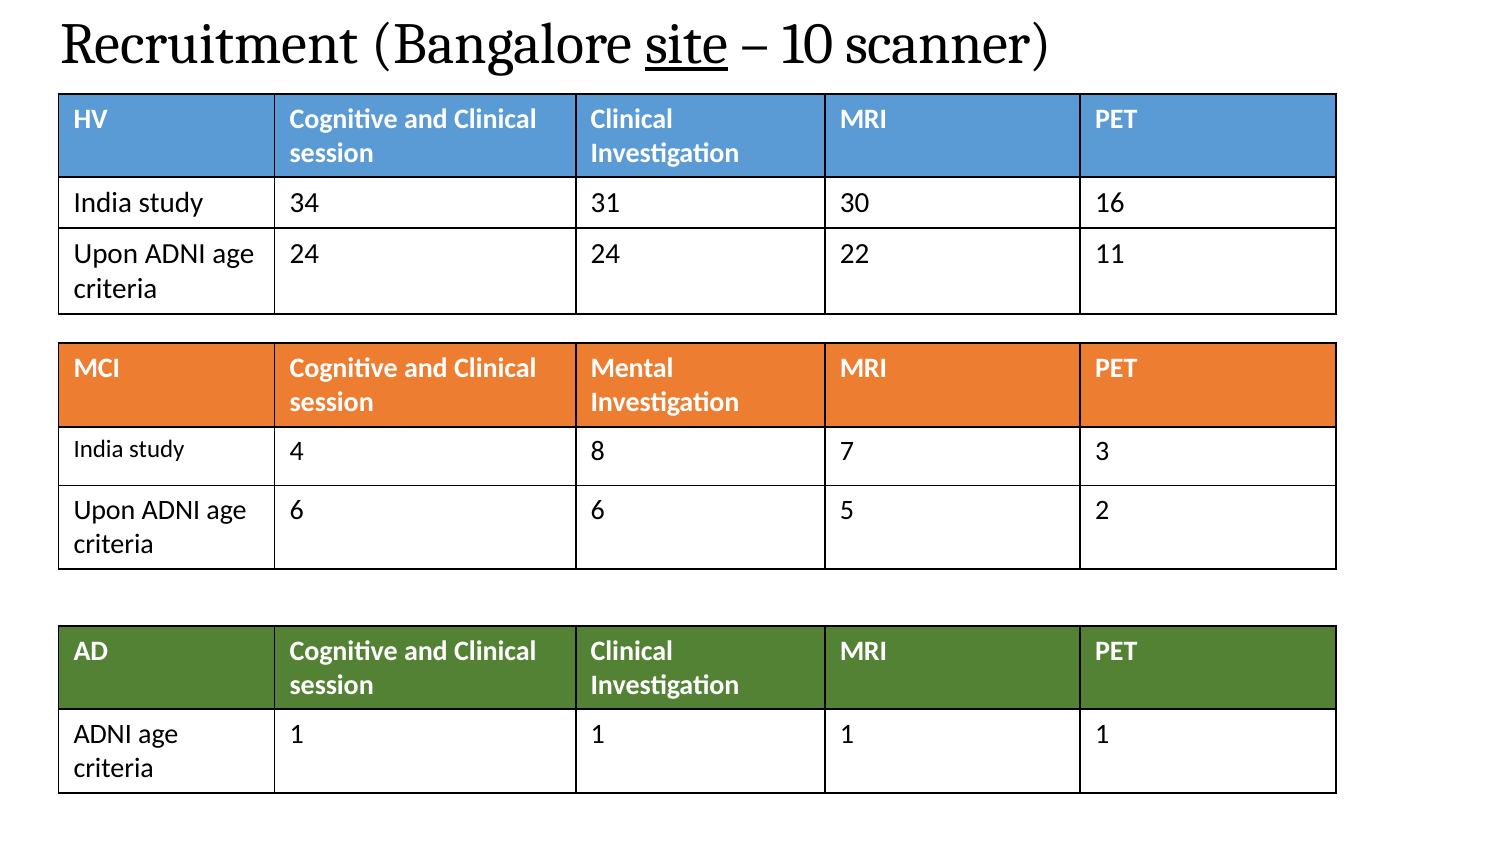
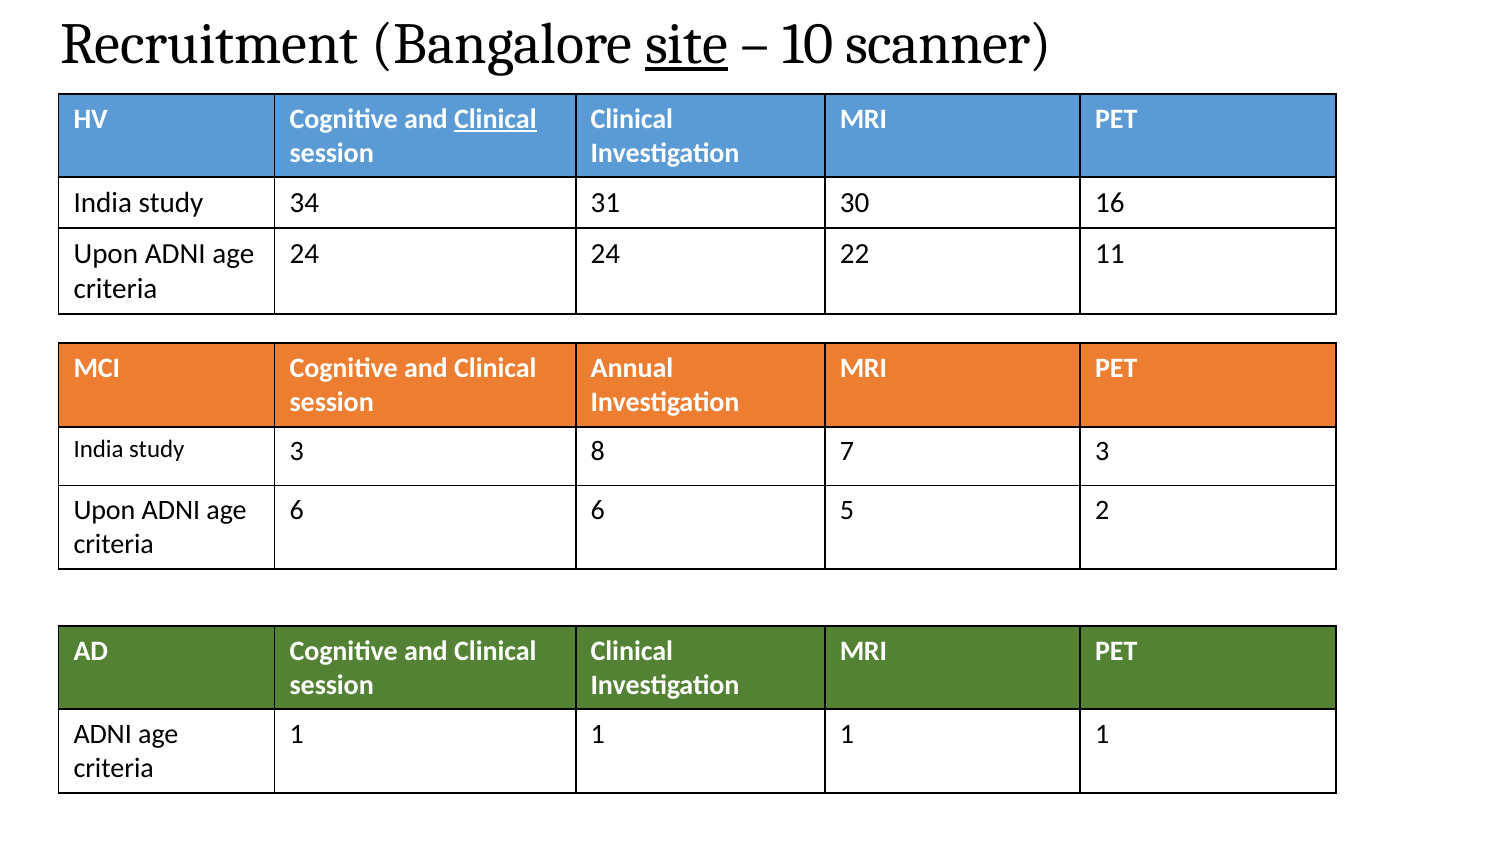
Clinical underline: none -> present (495, 119)
Mental: Mental -> Annual (632, 368)
study 4: 4 -> 3 (297, 452)
